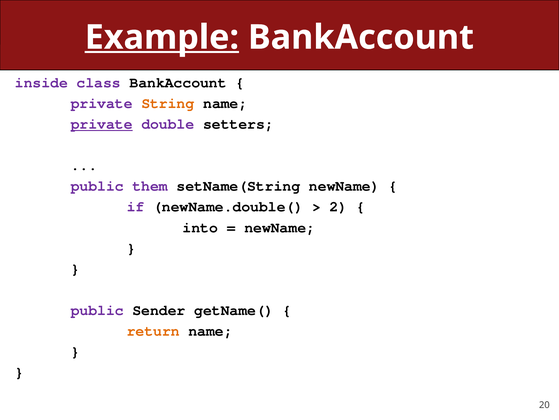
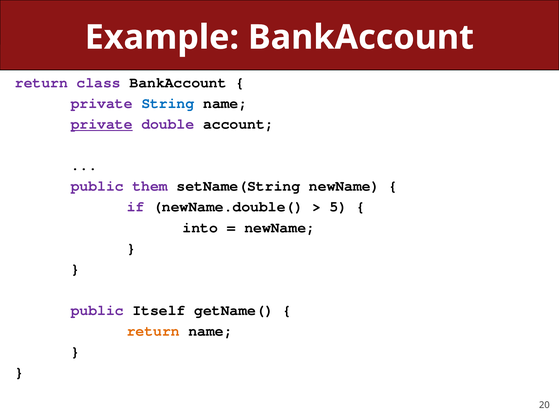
Example underline: present -> none (162, 37)
inside: inside -> return (41, 83)
String colour: orange -> blue (168, 103)
setters: setters -> account (238, 124)
2: 2 -> 5 (338, 206)
Sender: Sender -> Itself (159, 310)
